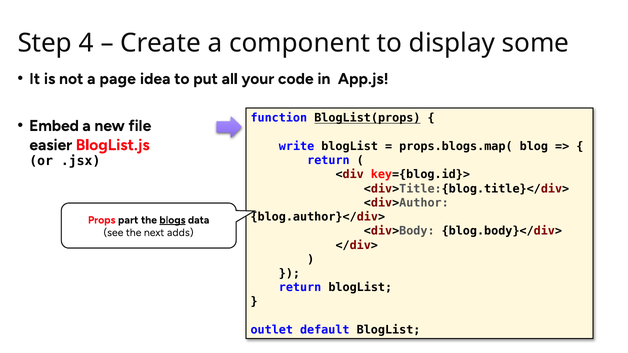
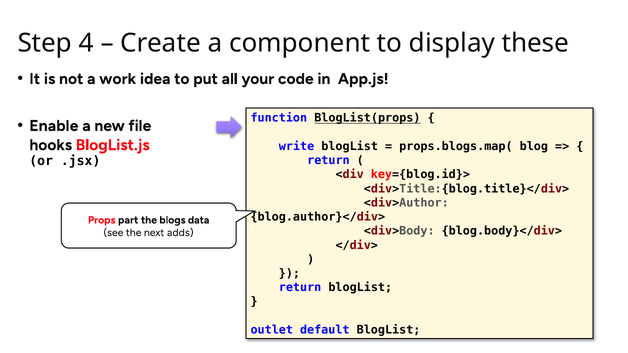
some: some -> these (536, 43)
page: page -> work (118, 79)
Embed: Embed -> Enable (54, 126)
easier: easier -> hooks (51, 145)
blogs underline: present -> none (172, 220)
